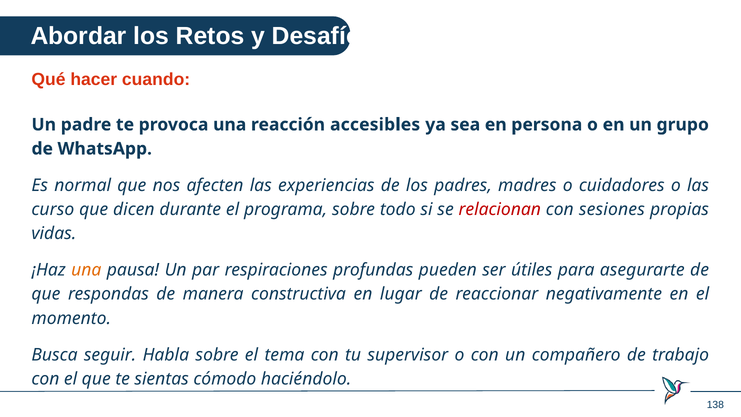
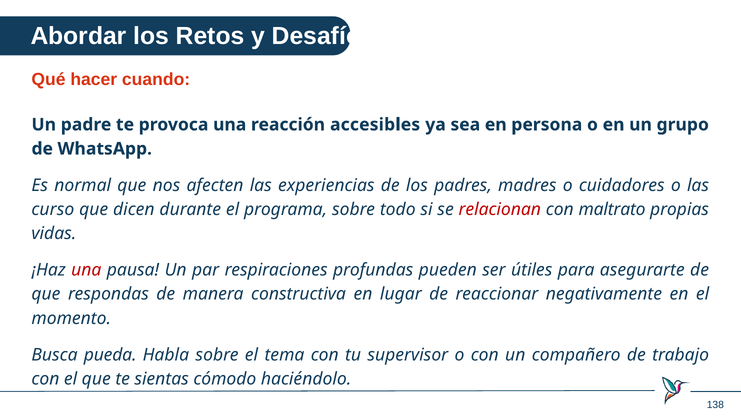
sesiones: sesiones -> maltrato (612, 209)
una colour: orange -> red (86, 270)
seguir: seguir -> pueda (110, 355)
